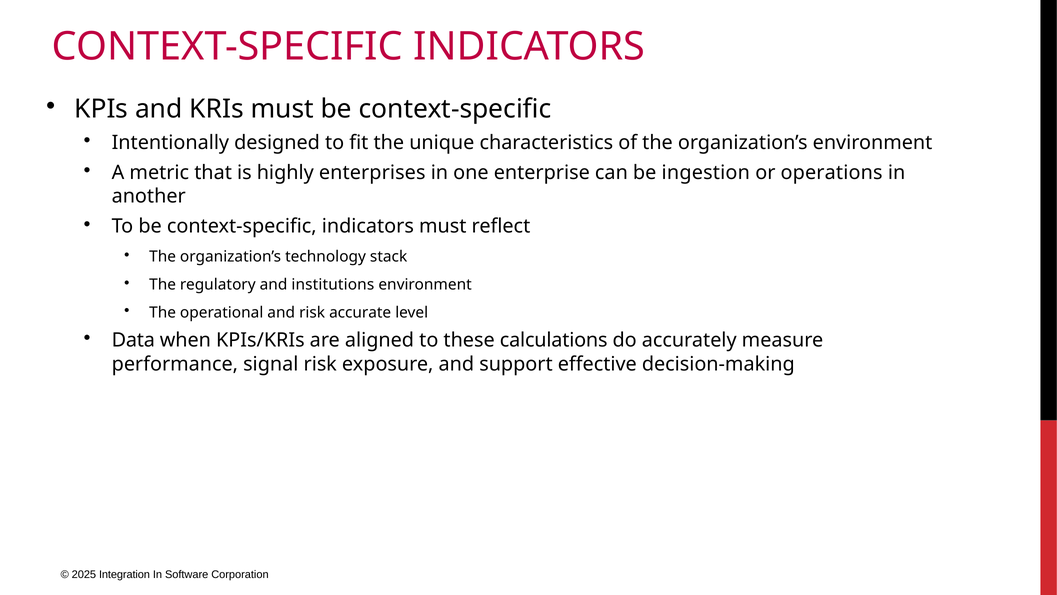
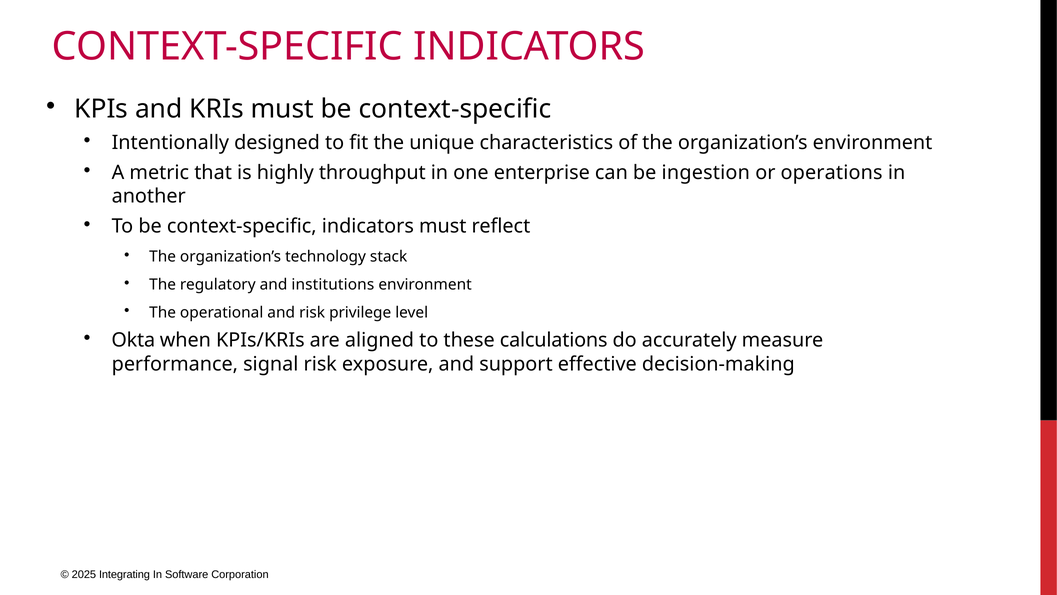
enterprises: enterprises -> throughput (372, 172)
accurate: accurate -> privilege (360, 312)
Data: Data -> Okta (133, 340)
Integration: Integration -> Integrating (124, 574)
